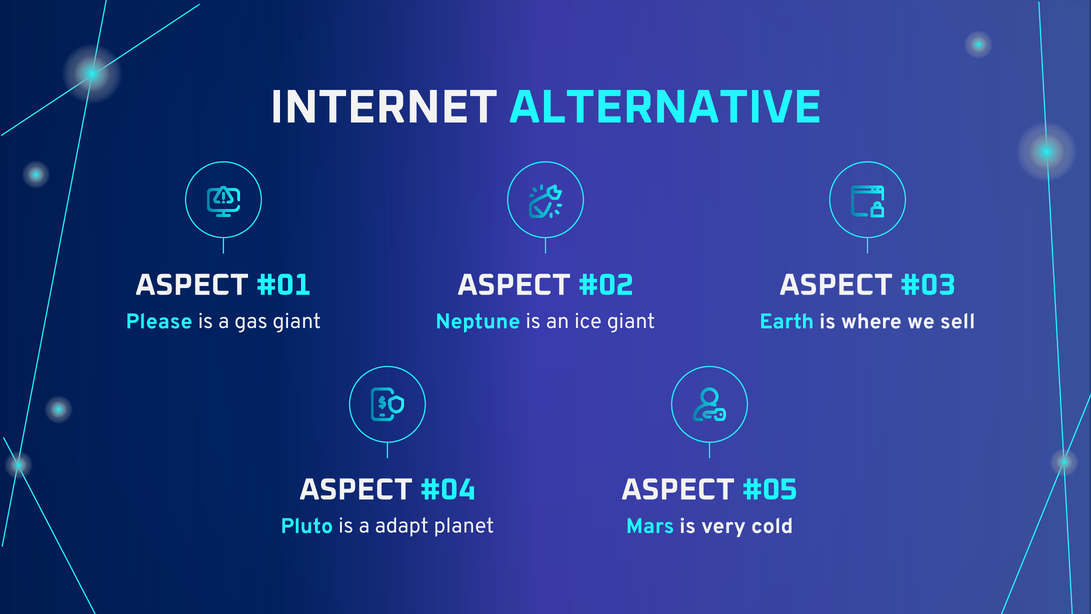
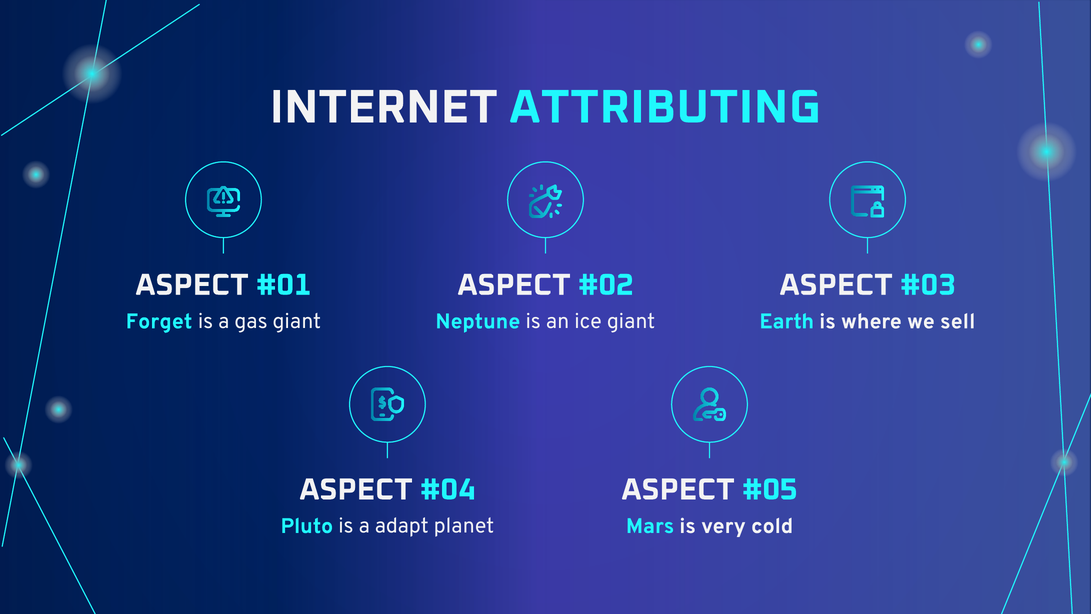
ALTERNATIVE: ALTERNATIVE -> ATTRIBUTING (665, 107)
Please: Please -> Forget (159, 321)
